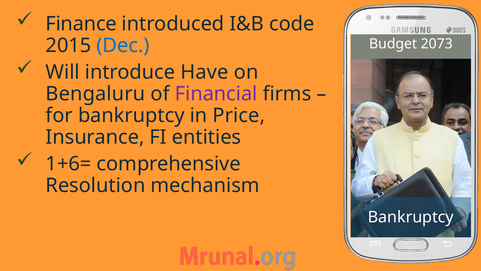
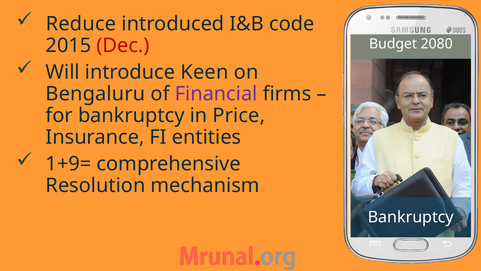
Finance: Finance -> Reduce (81, 24)
2073: 2073 -> 2080 (437, 44)
Dec colour: blue -> red (123, 46)
Have: Have -> Keen (204, 72)
1+6=: 1+6= -> 1+9= (69, 164)
